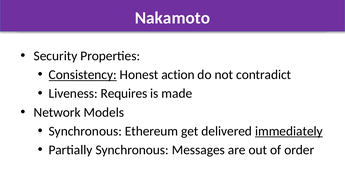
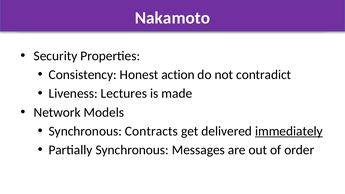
Consistency underline: present -> none (83, 75)
Requires: Requires -> Lectures (124, 94)
Ethereum: Ethereum -> Contracts (151, 131)
